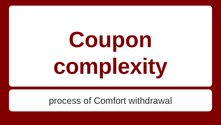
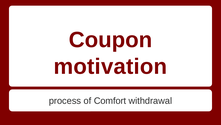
complexity: complexity -> motivation (110, 66)
